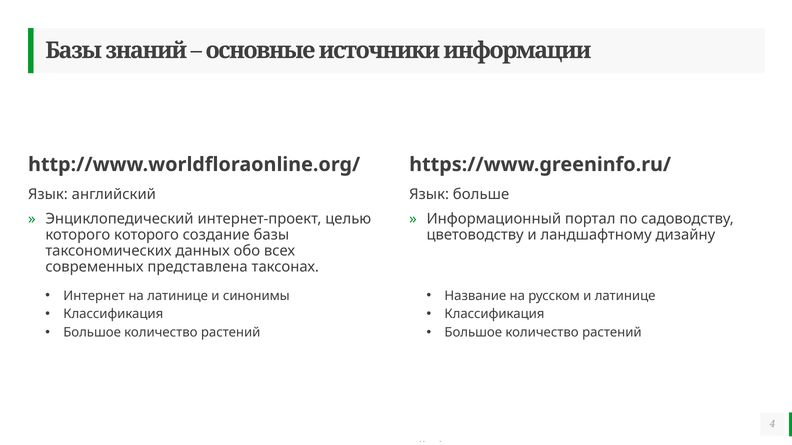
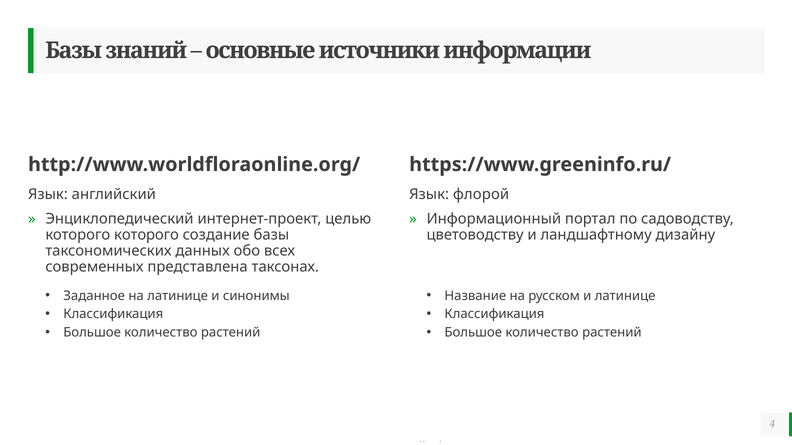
больше: больше -> флорой (481, 195)
Интернет: Интернет -> Заданное (94, 296)
